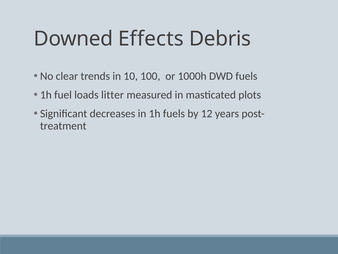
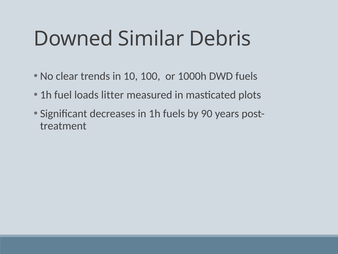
Effects: Effects -> Similar (151, 39)
12: 12 -> 90 (207, 113)
